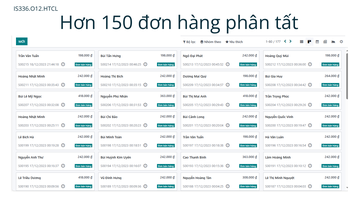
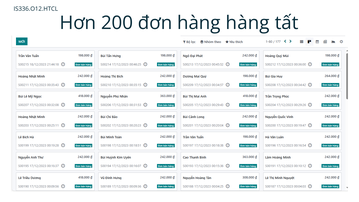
150: 150 -> 200 (117, 23)
hàng phân: phân -> hàng (248, 23)
